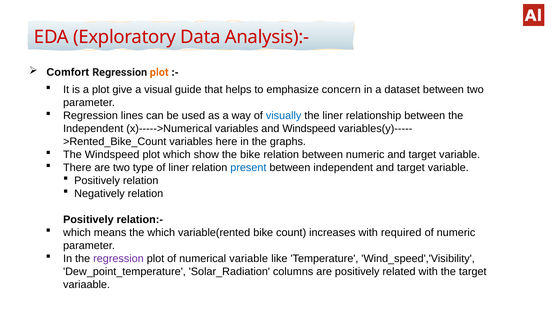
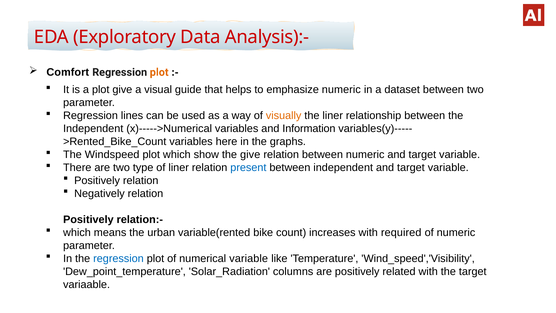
emphasize concern: concern -> numeric (341, 90)
visually colour: blue -> orange (284, 115)
and Windspeed: Windspeed -> Information (309, 128)
the bike: bike -> give (250, 154)
the which: which -> urban (161, 232)
regression colour: purple -> blue (118, 258)
